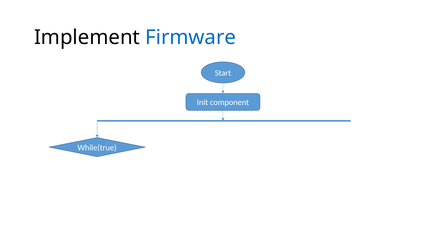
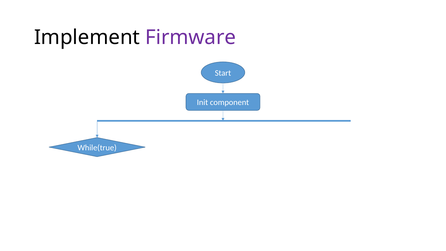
Firmware colour: blue -> purple (191, 37)
